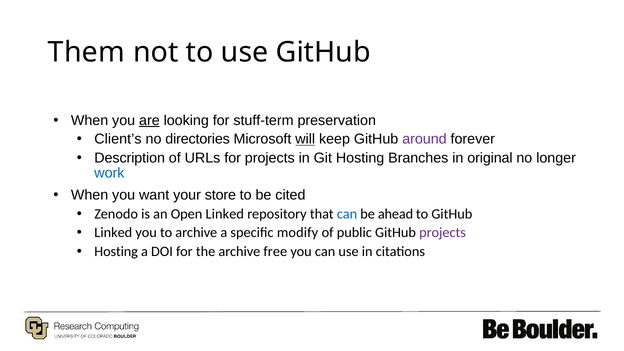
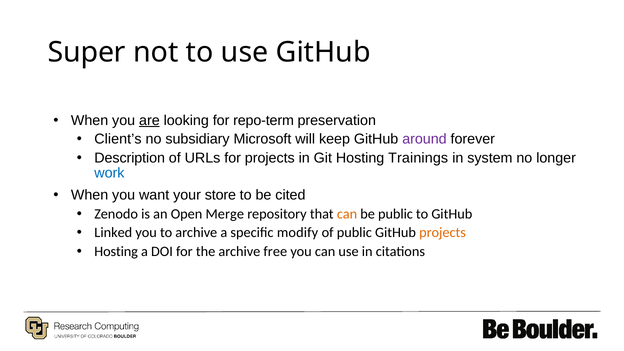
Them: Them -> Super (87, 52)
stuff-term: stuff-term -> repo-term (264, 120)
directories: directories -> subsidiary (198, 139)
will underline: present -> none (305, 139)
Branches: Branches -> Trainings (418, 158)
original: original -> system (490, 158)
Open Linked: Linked -> Merge (225, 214)
can colour: blue -> orange (347, 214)
be ahead: ahead -> public (395, 214)
projects colour: purple -> orange (443, 233)
